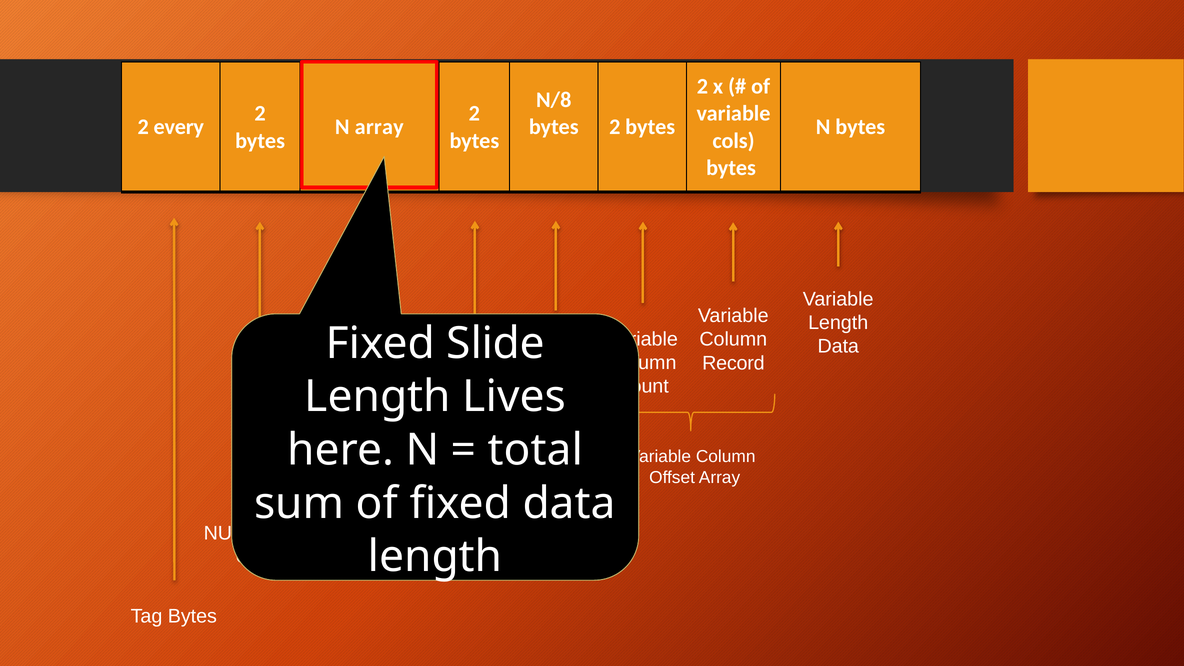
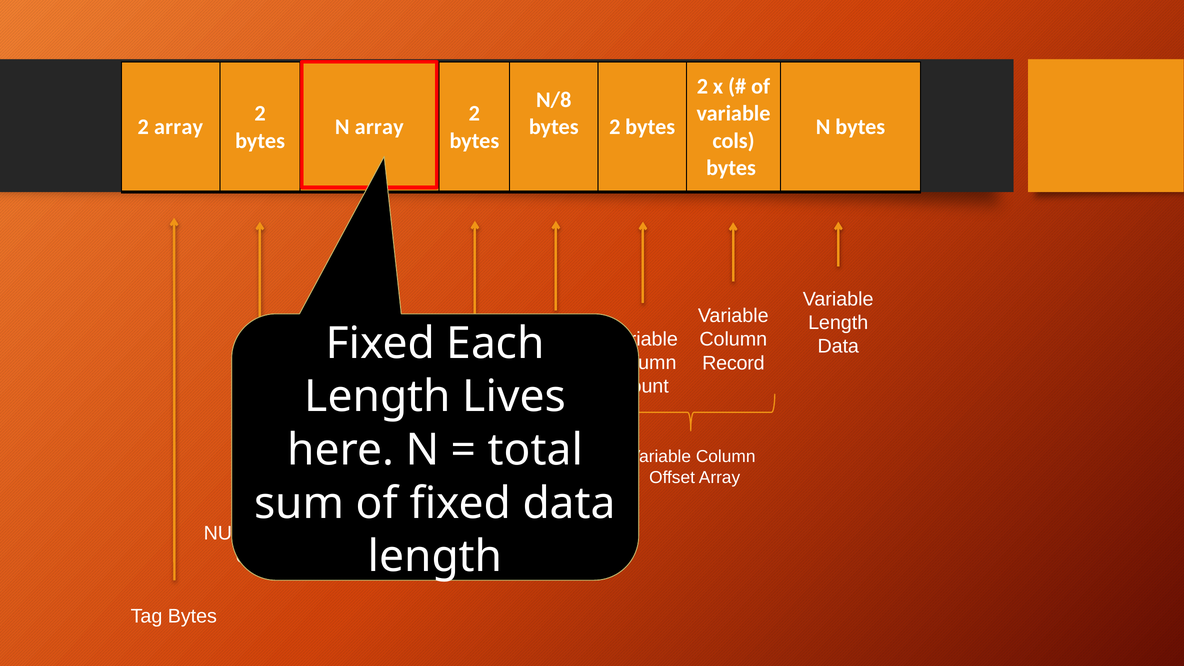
2 every: every -> array (179, 127)
Slide: Slide -> Each (496, 344)
